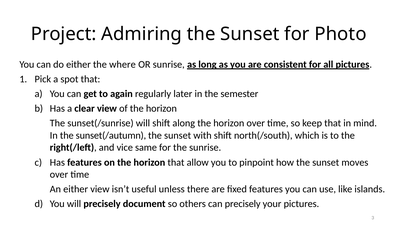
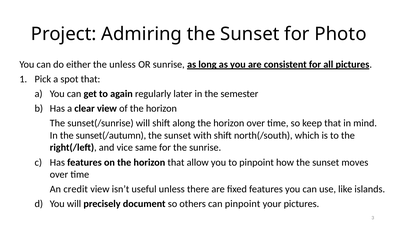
the where: where -> unless (122, 64)
An either: either -> credit (76, 189)
can precisely: precisely -> pinpoint (243, 204)
